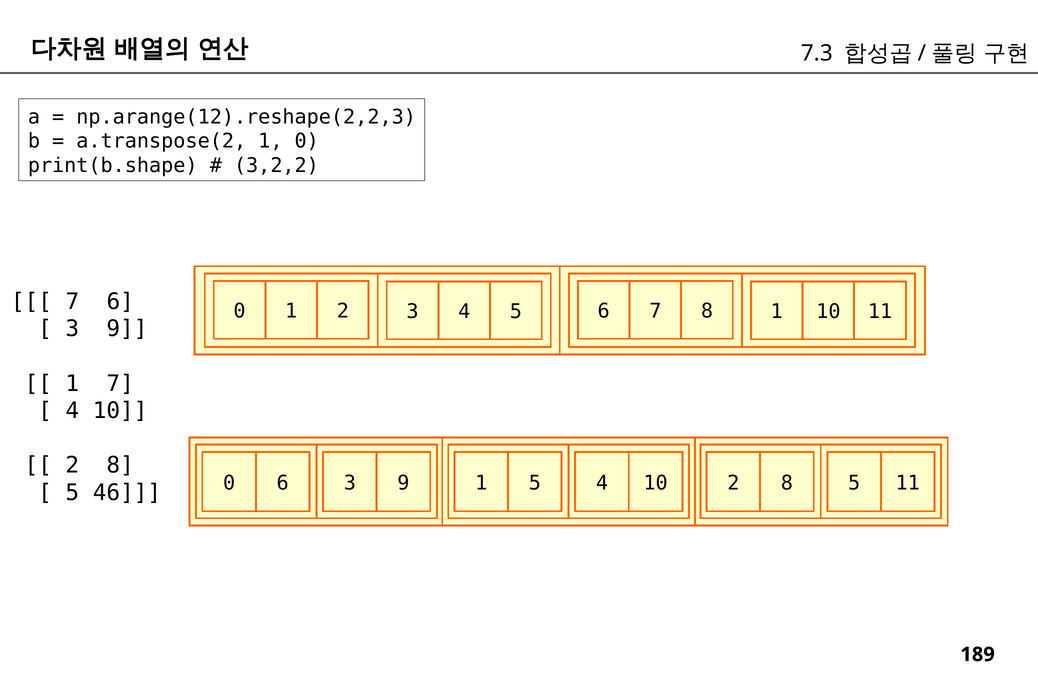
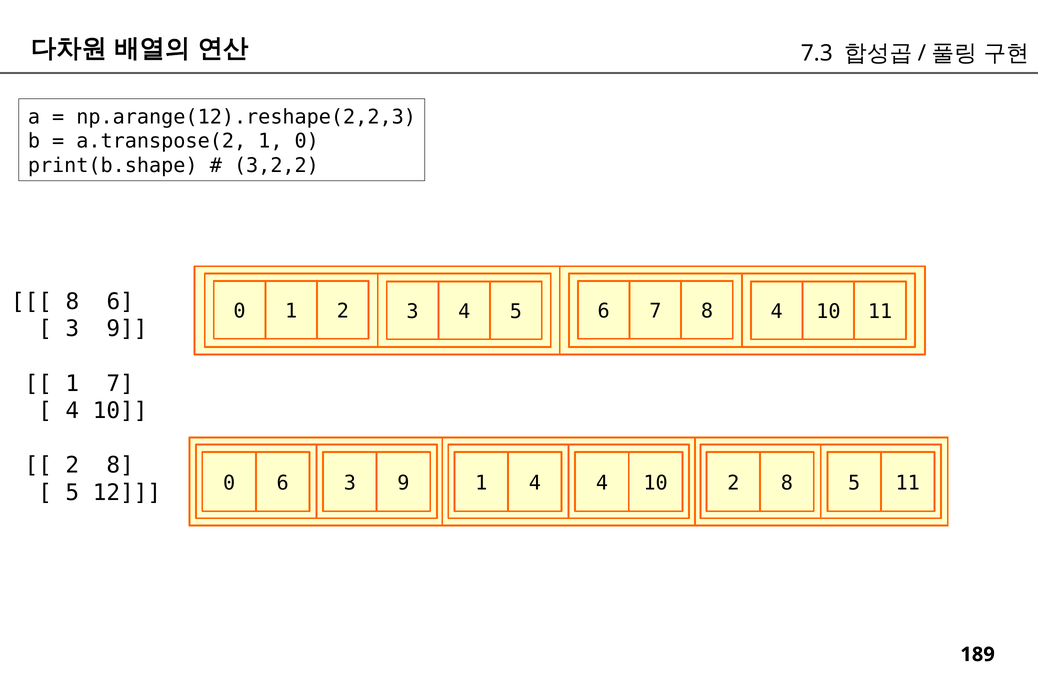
7: 7 -> 8 (72, 302)
8 1: 1 -> 4 (777, 312)
1 5: 5 -> 4 (535, 483)
46: 46 -> 12 (127, 492)
